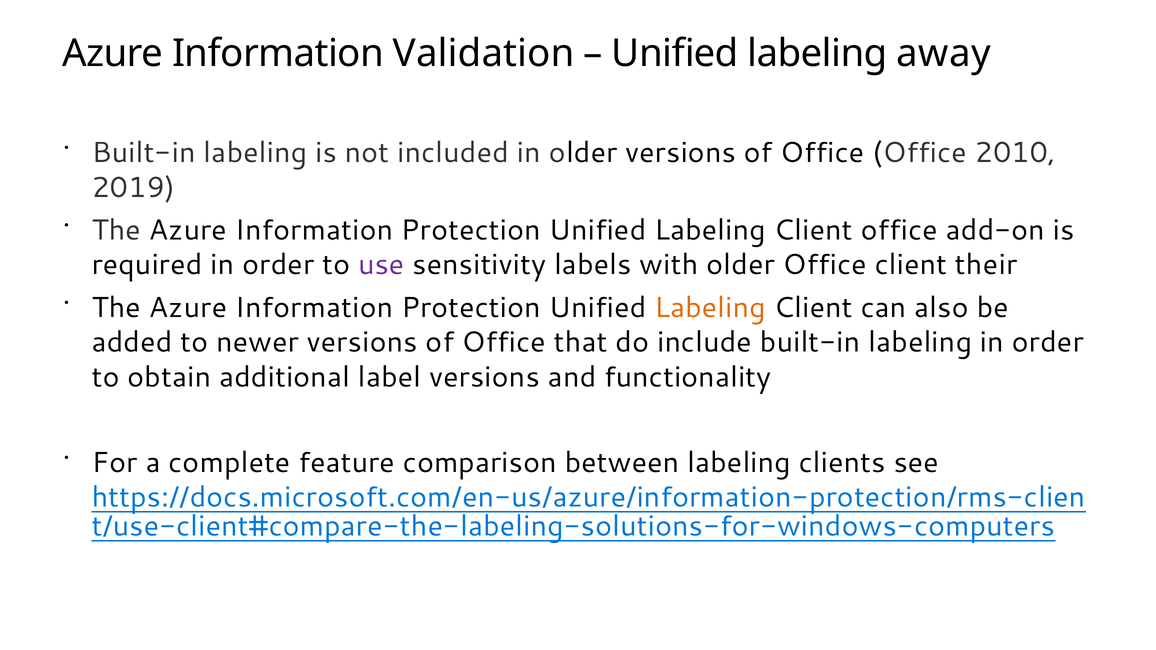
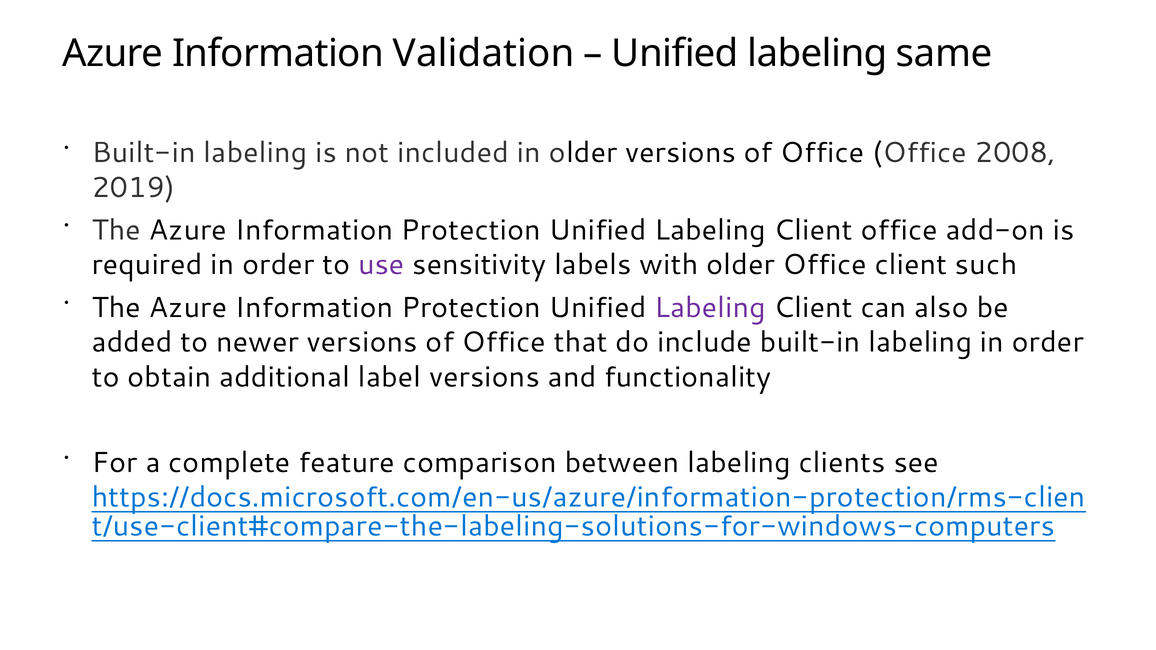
away: away -> same (944, 54)
2010: 2010 -> 2008 (1015, 153)
their: their -> such (986, 265)
Labeling colour: orange -> purple (710, 308)
